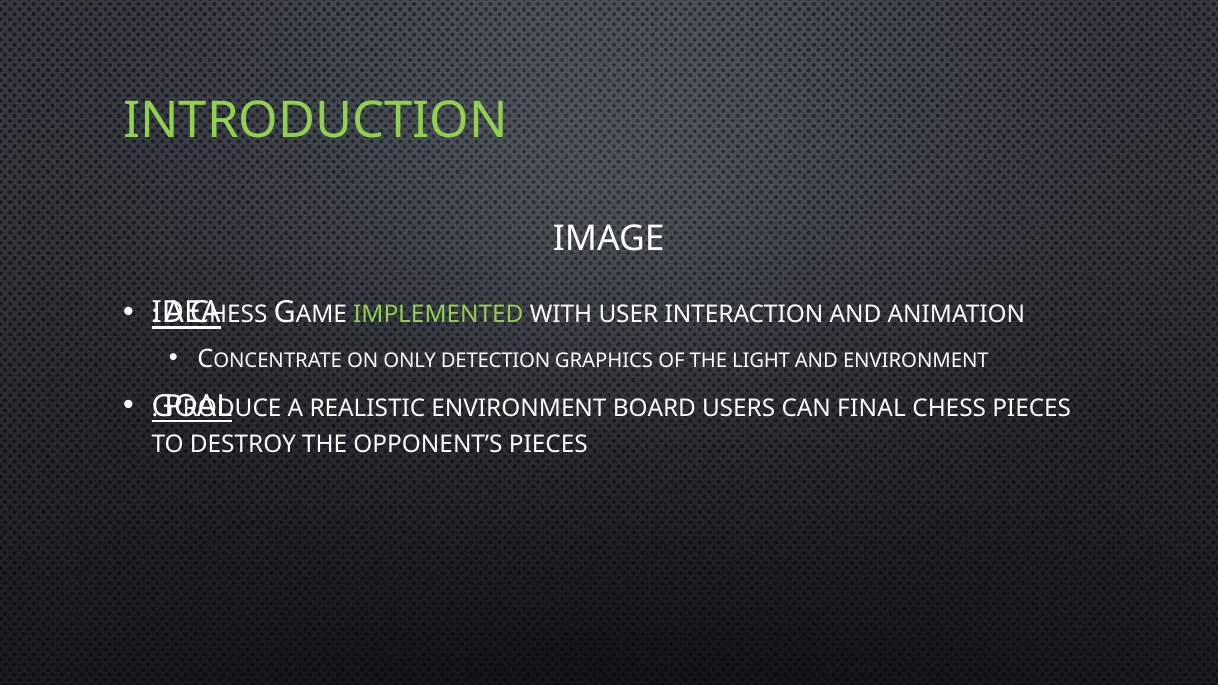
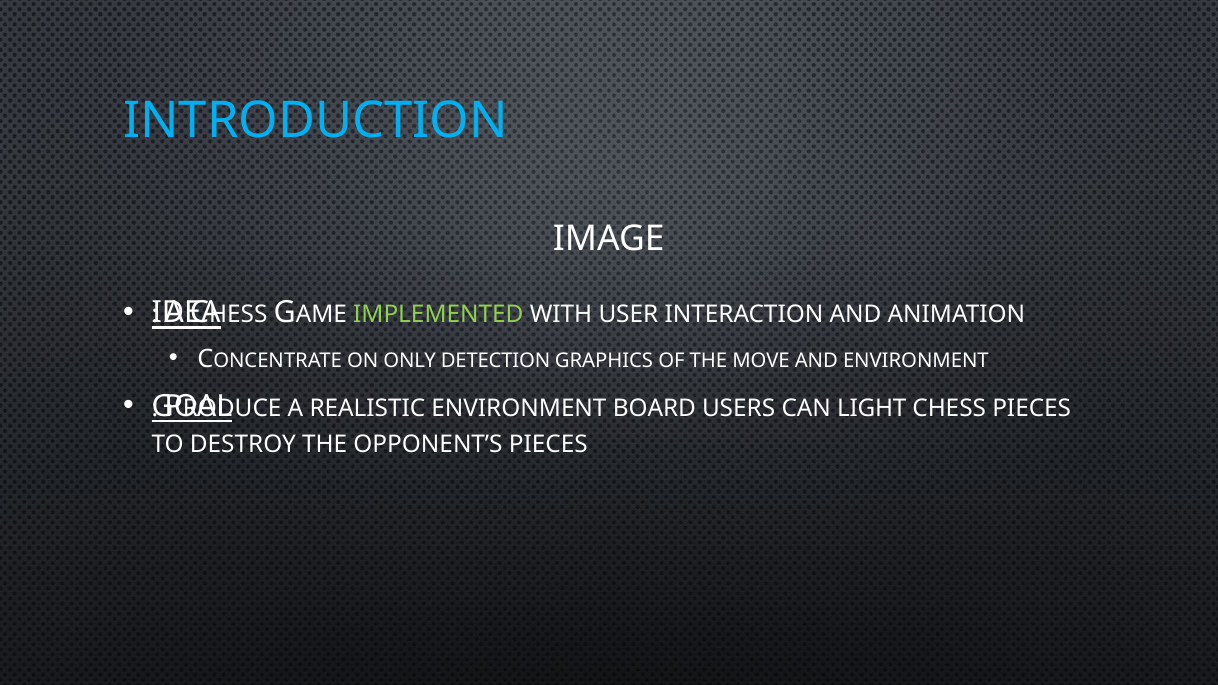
INTRODUCTION colour: light green -> light blue (315, 120)
LIGHT: LIGHT -> MOVE (761, 360)
FINAL: FINAL -> LIGHT (872, 408)
